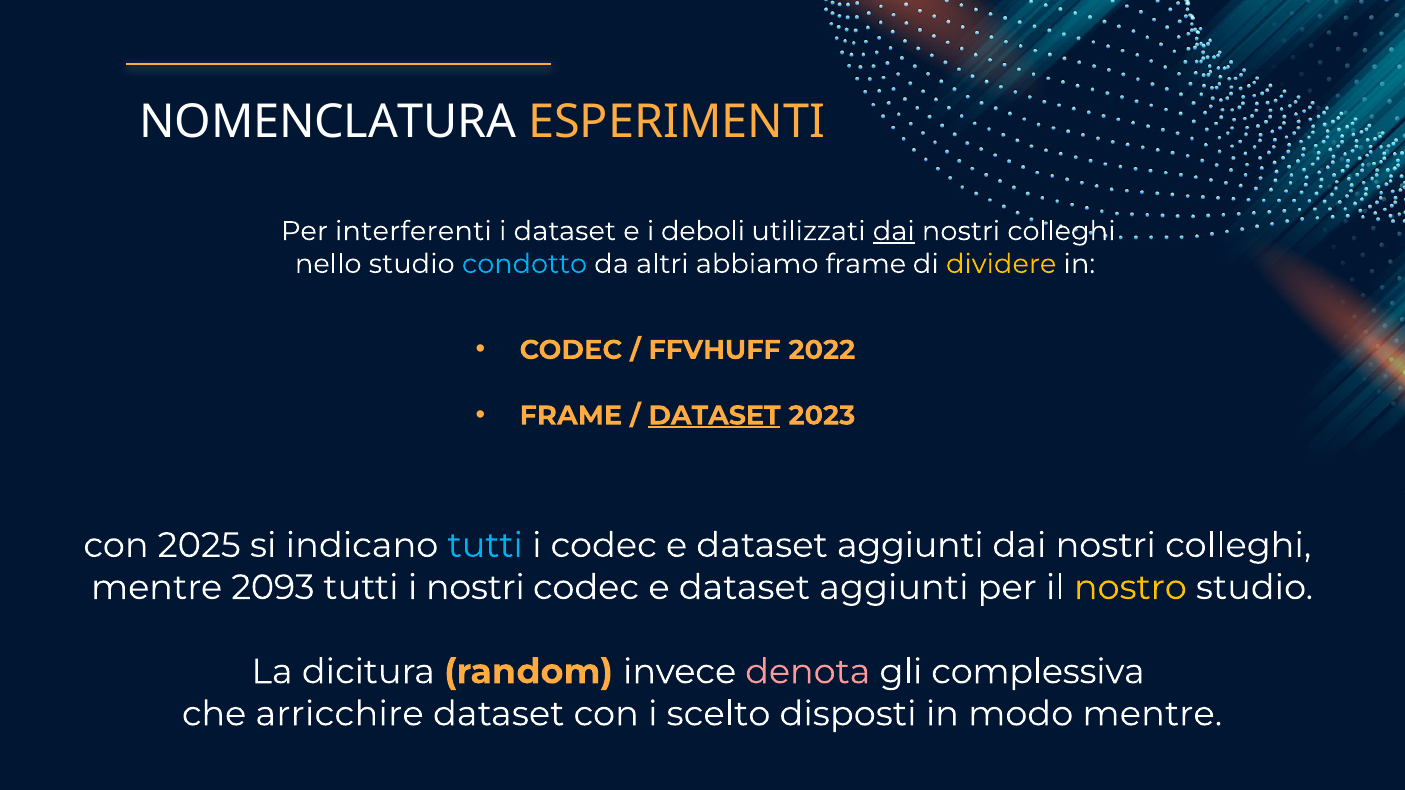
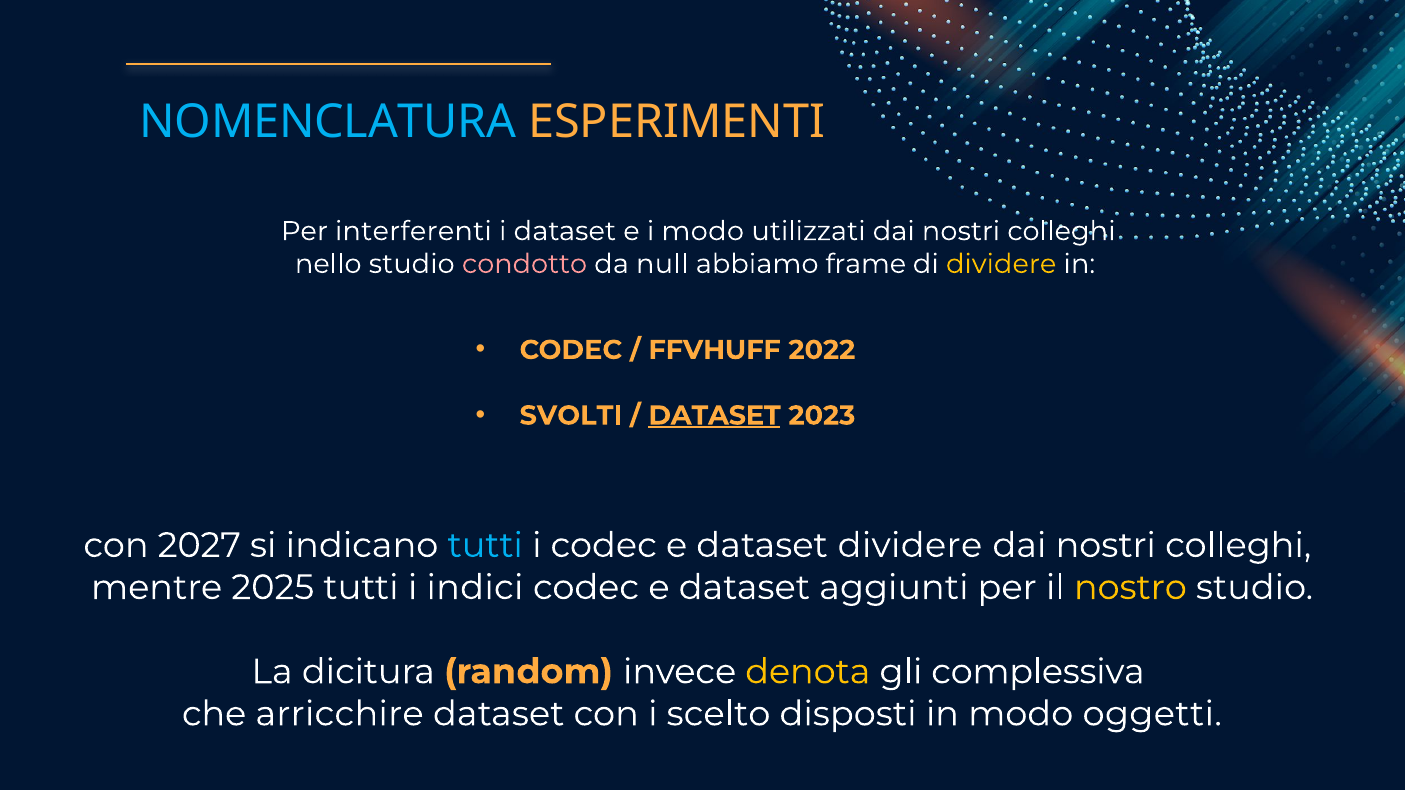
NOMENCLATURA colour: white -> light blue (328, 122)
i deboli: deboli -> modo (703, 231)
dai underline: present -> none (894, 231)
condotto colour: light blue -> pink (524, 264)
altri: altri -> null (662, 264)
FRAME: FRAME -> SVOLTI (571, 416)
2025: 2025 -> 2027 (199, 546)
aggiunti: aggiunti -> dividere (910, 546)
2093: 2093 -> 2025 (273, 588)
i nostri: nostri -> indici (475, 588)
denota colour: pink -> yellow (808, 672)
modo mentre: mentre -> oggetti (1152, 714)
